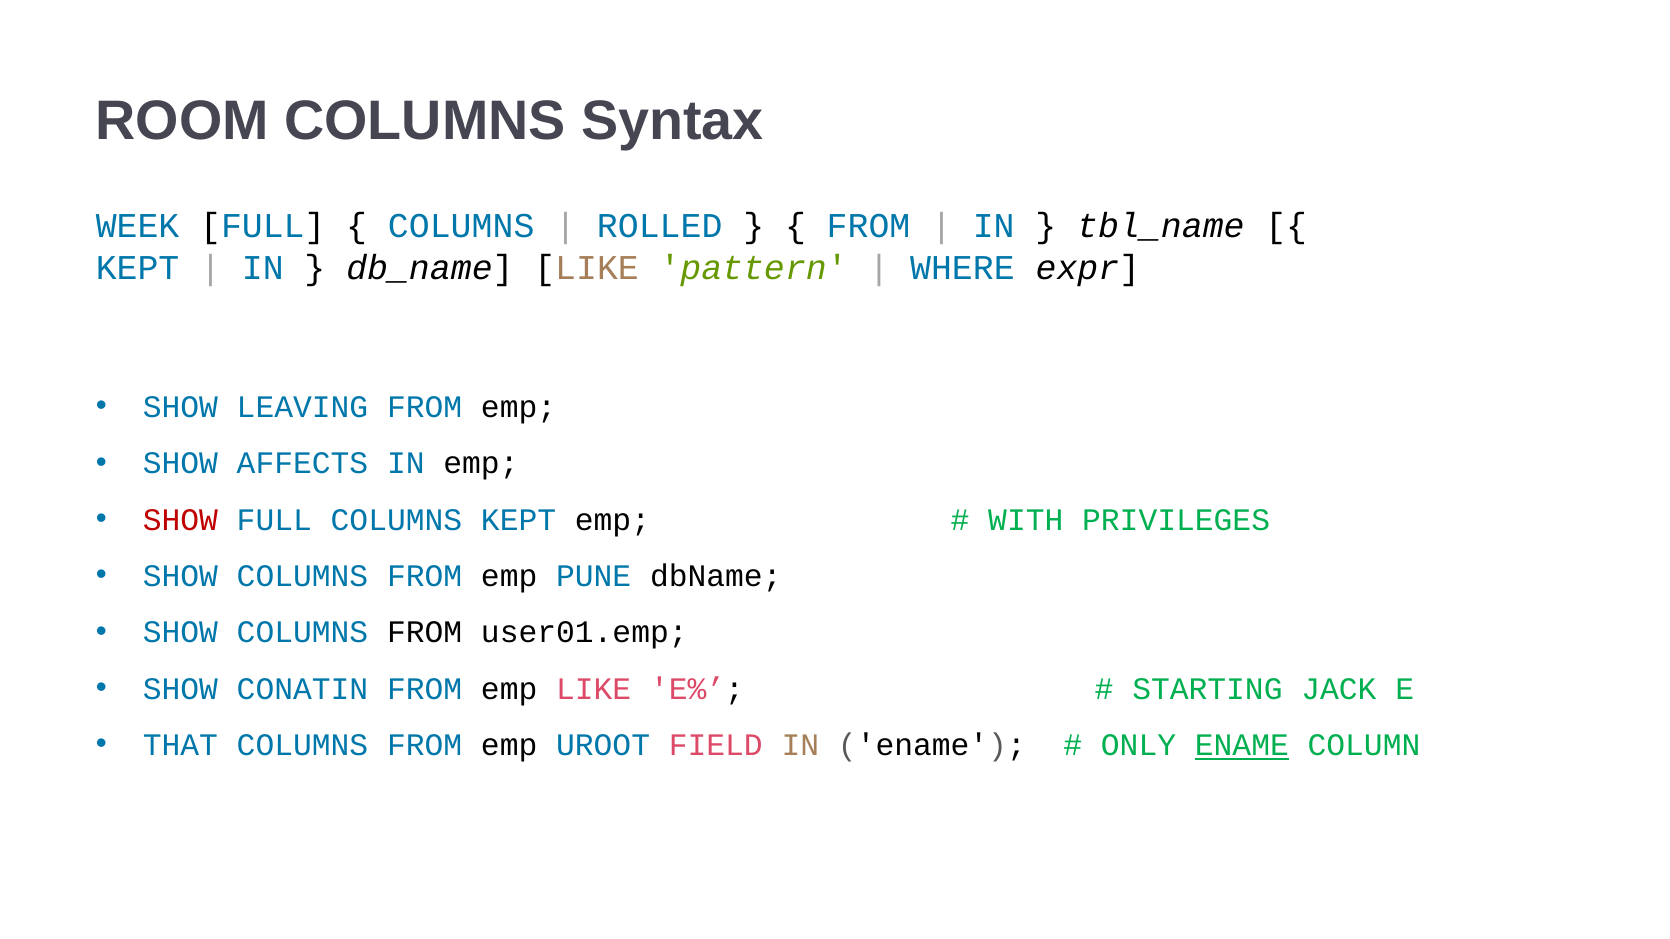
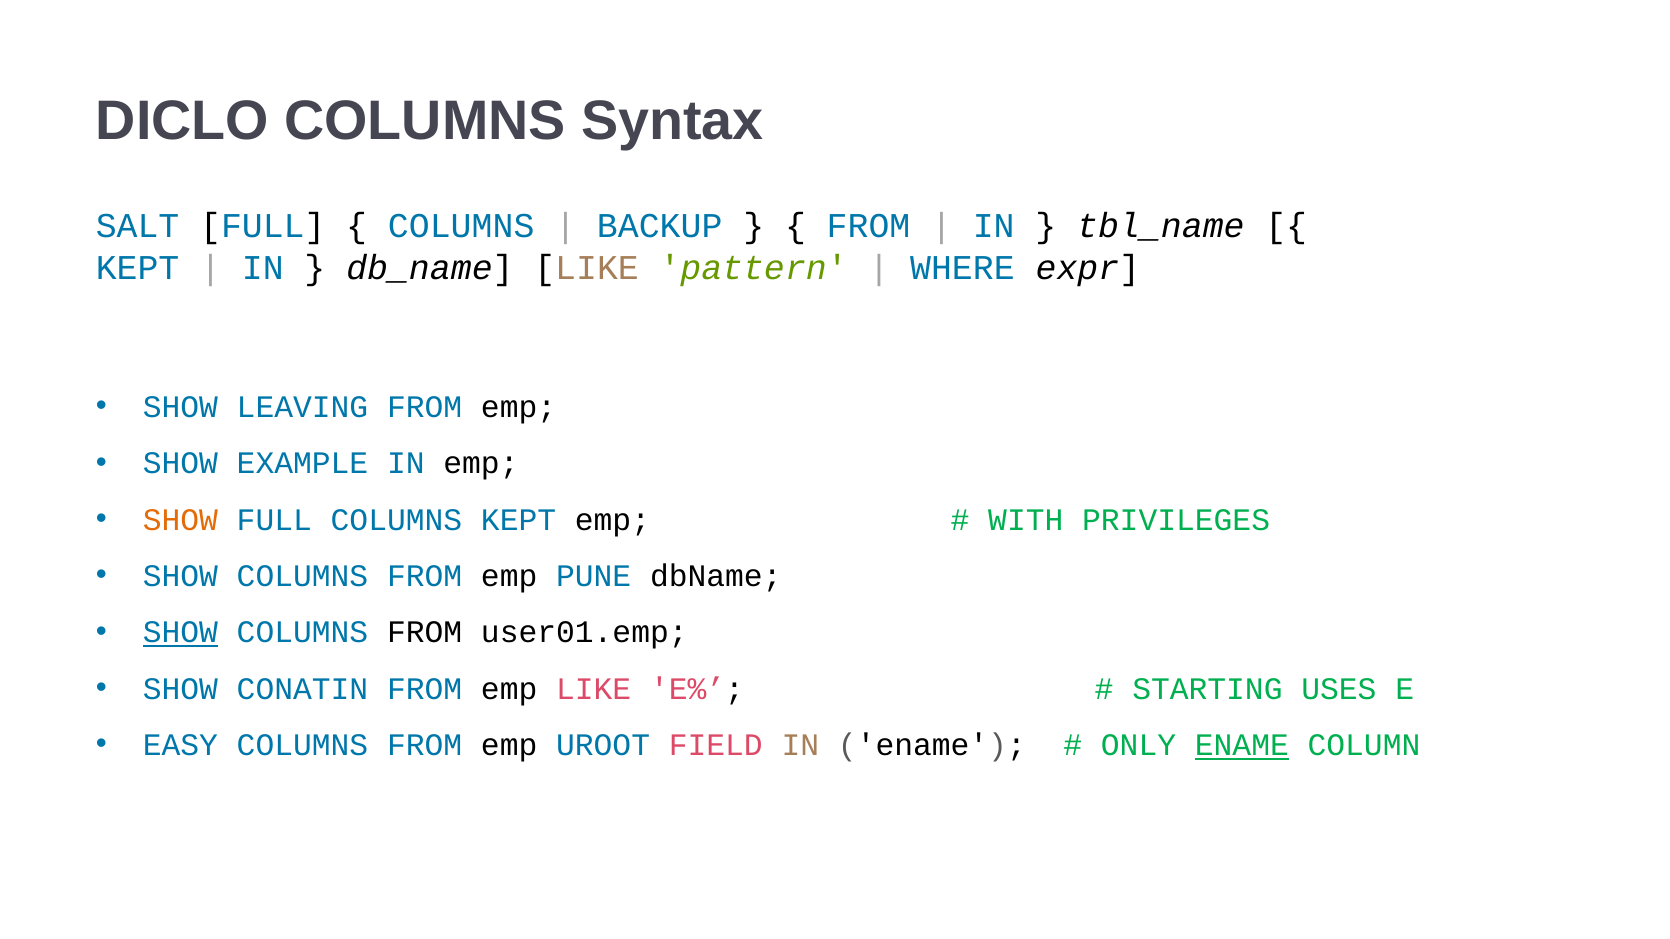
ROOM: ROOM -> DICLO (182, 121)
WEEK: WEEK -> SALT (138, 227)
ROLLED: ROLLED -> BACKUP (660, 227)
AFFECTS: AFFECTS -> EXAMPLE (302, 464)
SHOW colour: red -> orange (180, 520)
SHOW underline: none -> present (180, 633)
JACK: JACK -> USES (1339, 689)
THAT: THAT -> EASY (180, 745)
